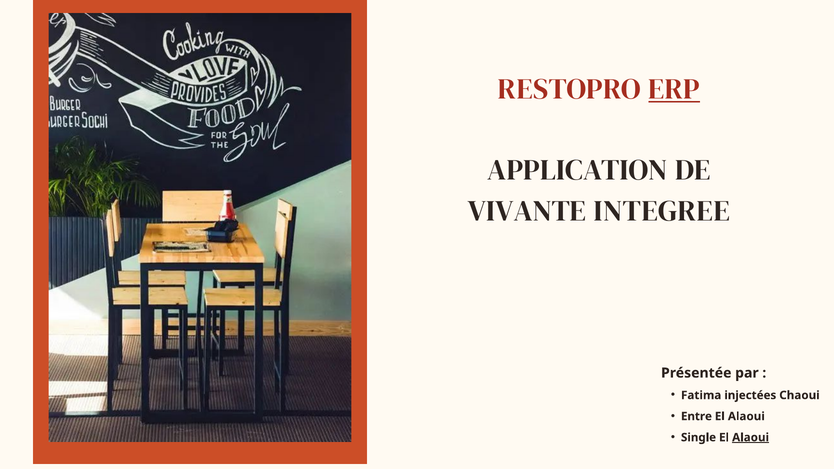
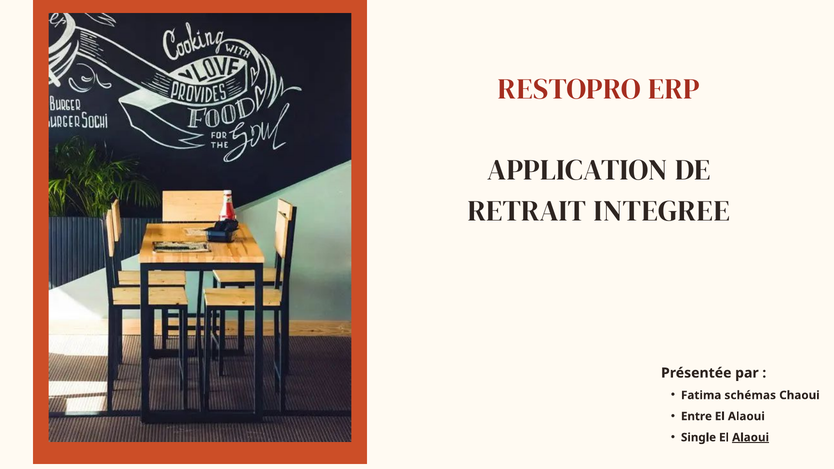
ERP underline: present -> none (674, 89)
VIVANTE: VIVANTE -> RETRAIT (527, 211)
injectées: injectées -> schémas (750, 395)
